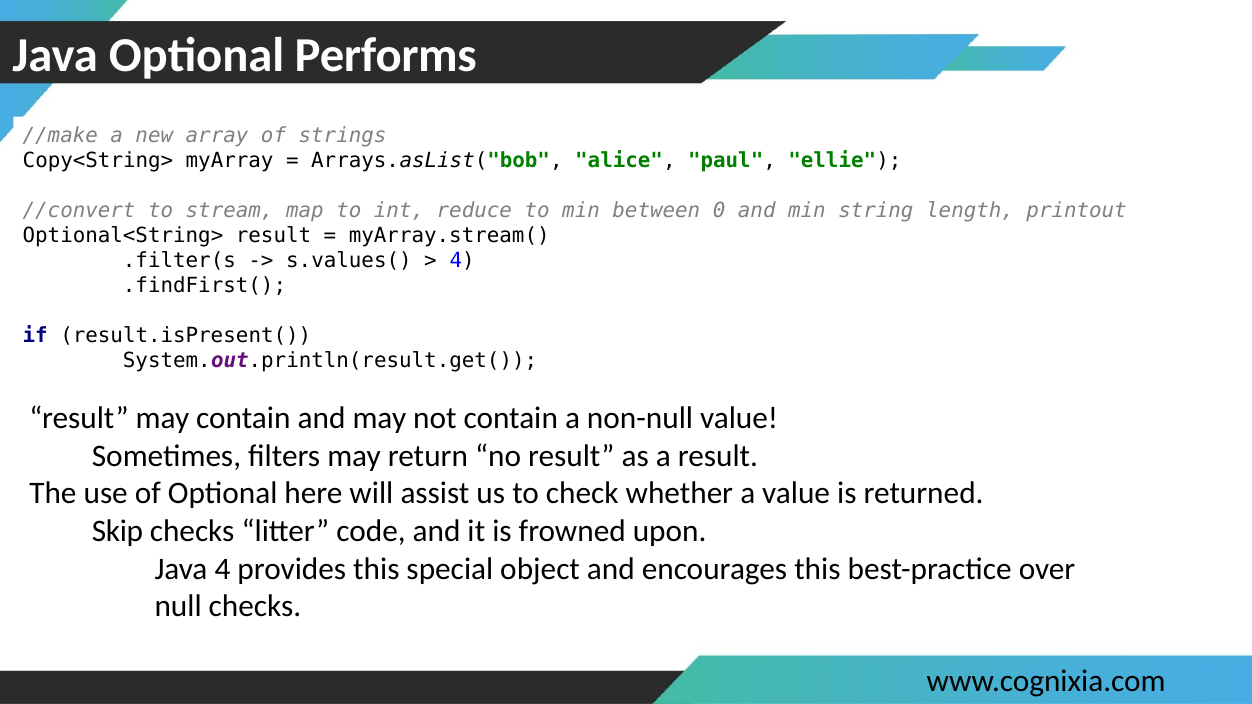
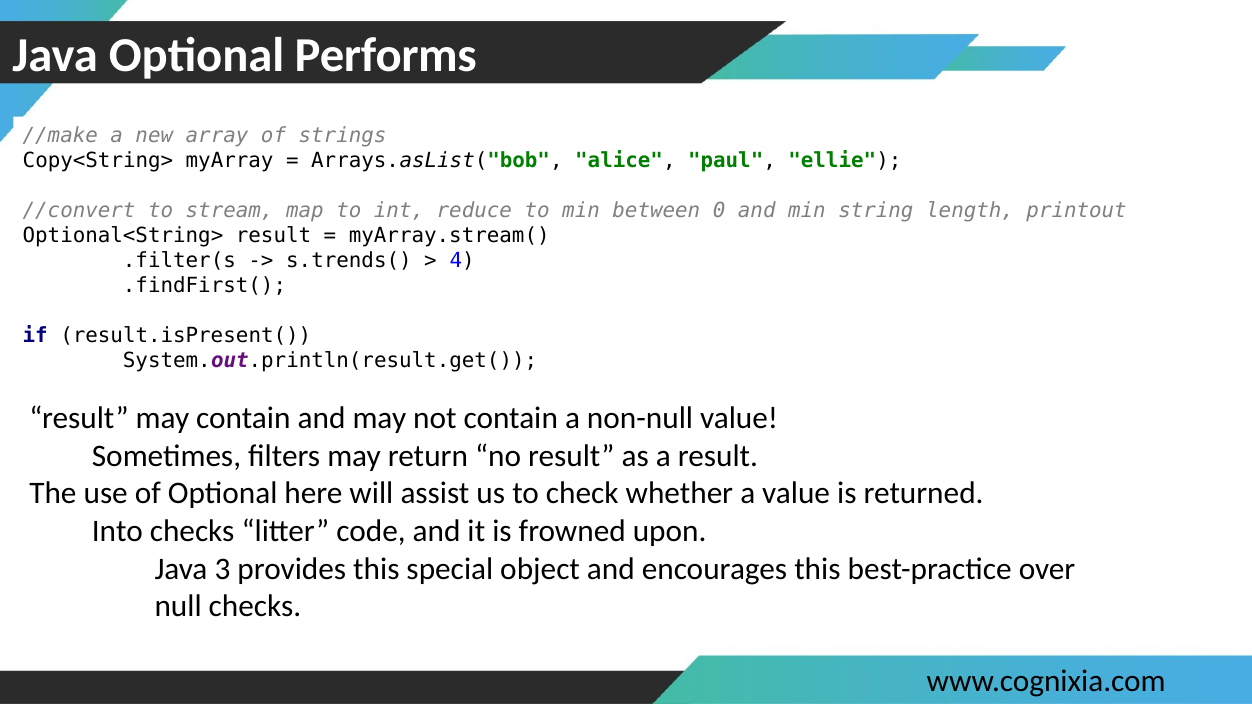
s.values(: s.values( -> s.trends( (349, 261)
Skip: Skip -> Into (117, 531)
Java 4: 4 -> 3 (222, 569)
